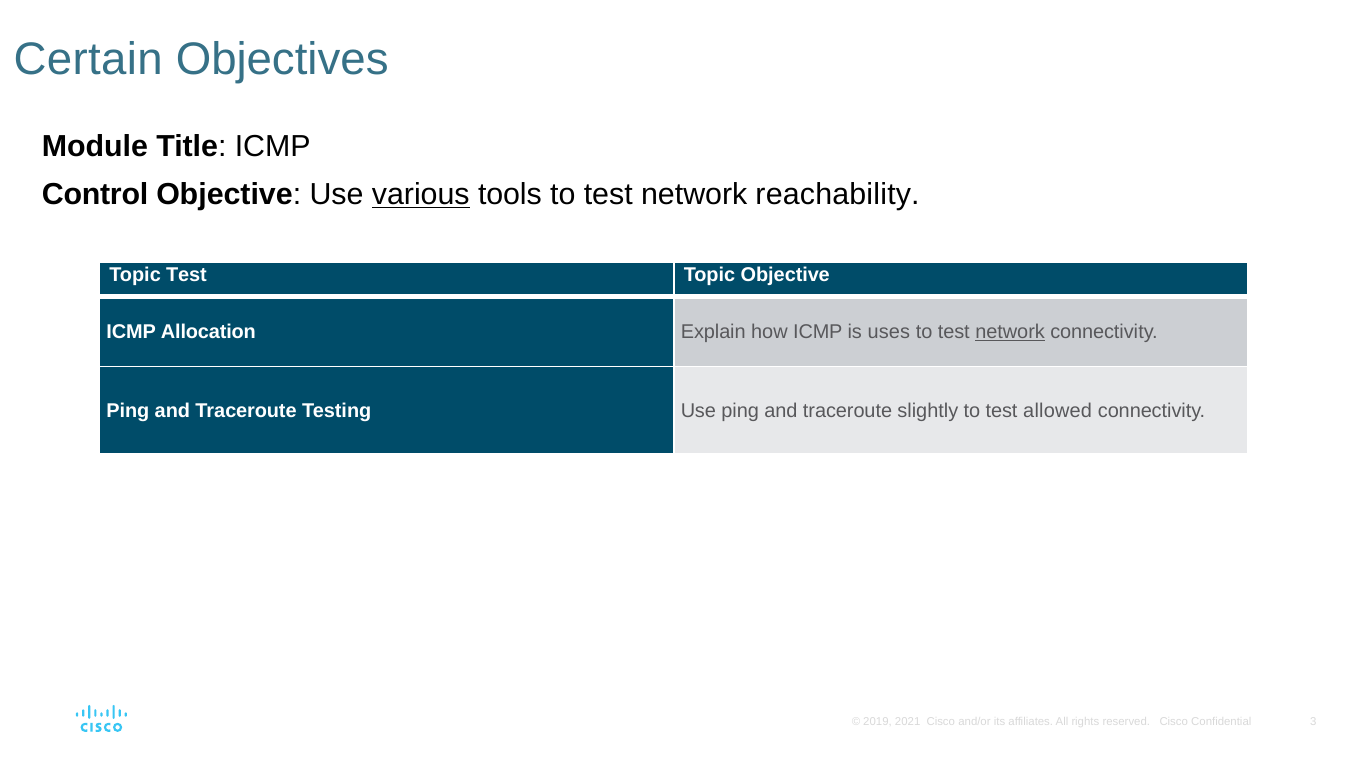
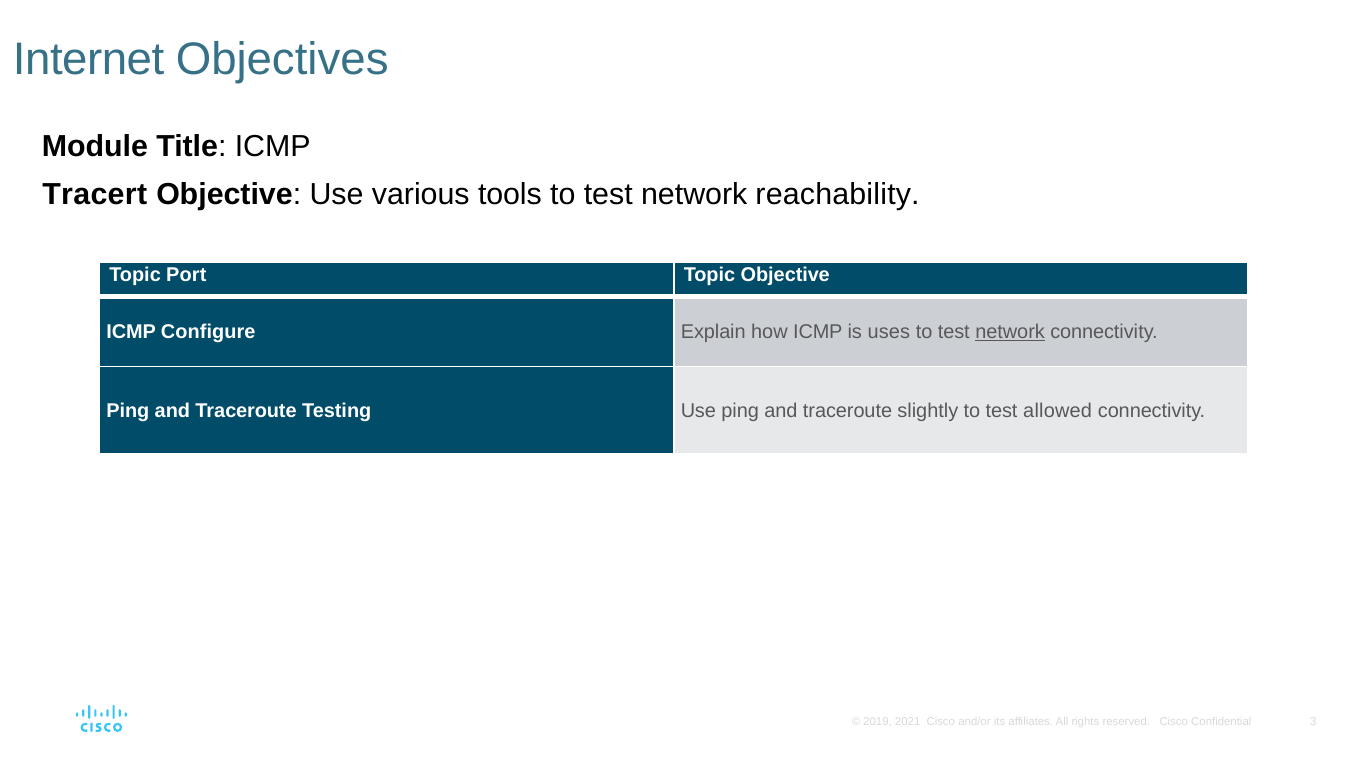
Certain: Certain -> Internet (89, 59)
Control: Control -> Tracert (95, 195)
various underline: present -> none (421, 195)
Topic Test: Test -> Port (186, 275)
Allocation: Allocation -> Configure (208, 332)
